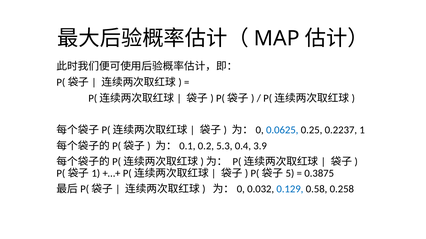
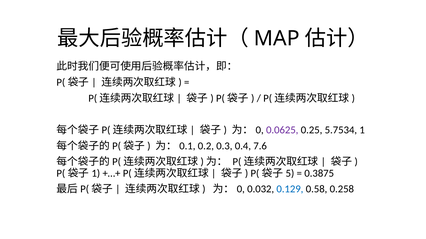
0.0625 colour: blue -> purple (282, 130)
0.2237: 0.2237 -> 5.7534 (341, 130)
5.3: 5.3 -> 0.3 (224, 146)
3.9: 3.9 -> 7.6 (260, 146)
